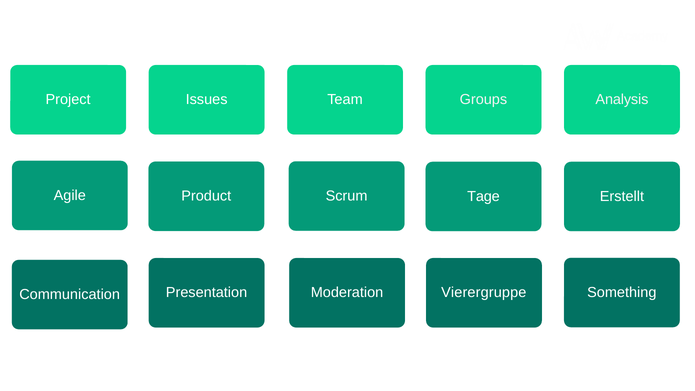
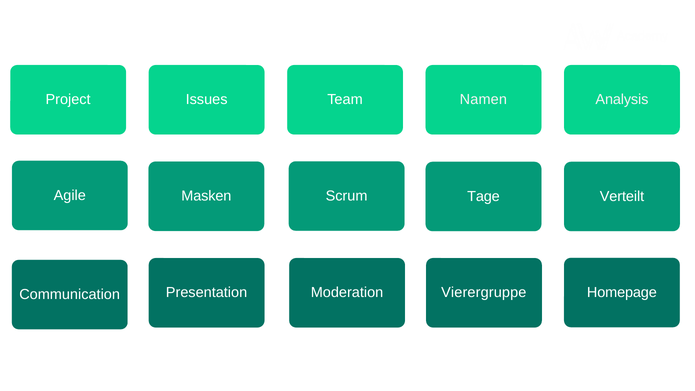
Groups: Groups -> Namen (483, 100)
Erstellt: Erstellt -> Verteilt (622, 196)
Product: Product -> Masken (206, 196)
Something: Something -> Homepage (622, 292)
